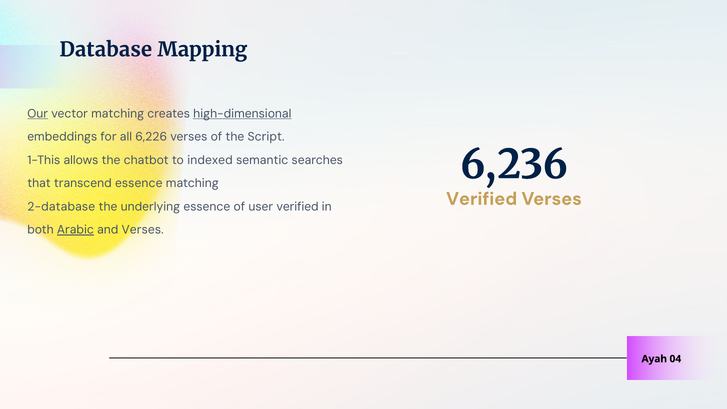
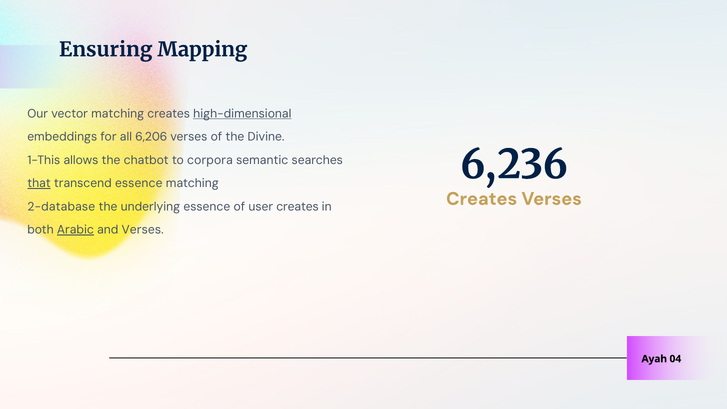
Database: Database -> Ensuring (106, 50)
Our underline: present -> none (38, 114)
6,226: 6,226 -> 6,206 (151, 137)
Script: Script -> Divine (266, 137)
indexed: indexed -> corpora (210, 160)
that underline: none -> present (39, 183)
Verified: Verified -> Creates (482, 199)
user verified: verified -> creates (297, 207)
